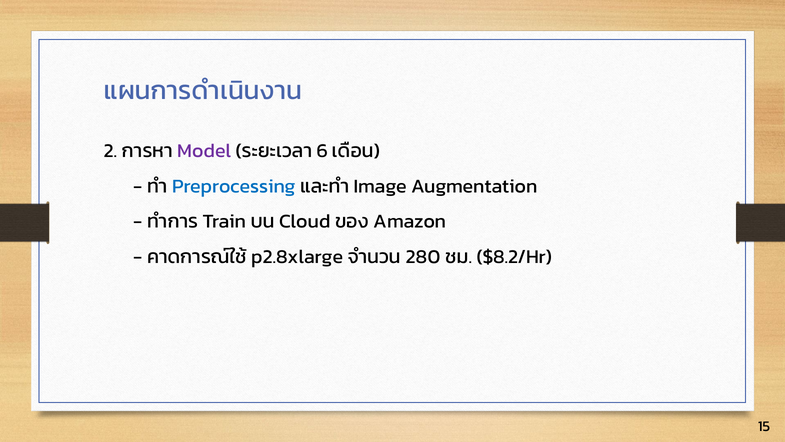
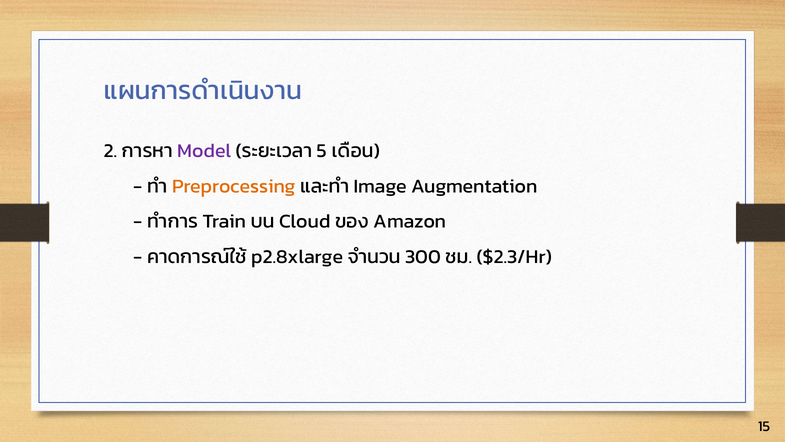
6: 6 -> 5 (322, 151)
Preprocessing colour: blue -> orange (234, 186)
280: 280 -> 300 (423, 257)
$8.2/Hr: $8.2/Hr -> $2.3/Hr (514, 257)
